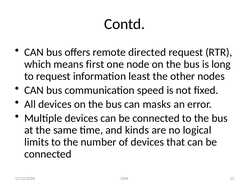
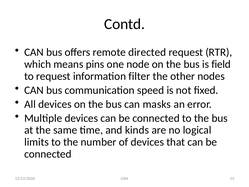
first: first -> pins (95, 64)
long: long -> field (221, 64)
least: least -> filter (139, 76)
